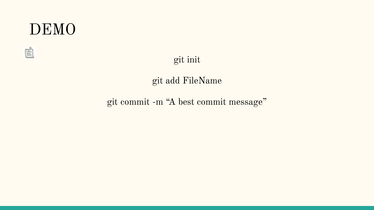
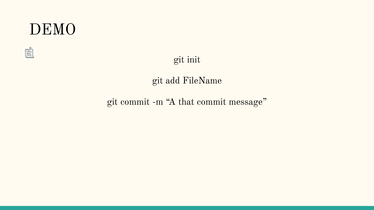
best: best -> that (186, 102)
